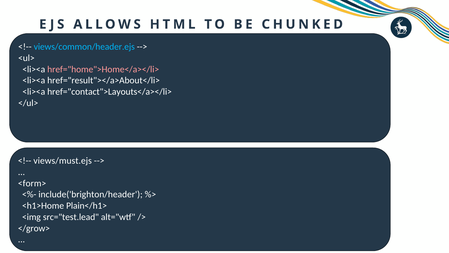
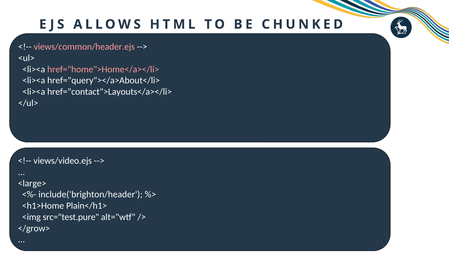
views/common/header.ejs colour: light blue -> pink (84, 47)
href="result"></a>About</li>: href="result"></a>About</li> -> href="query"></a>About</li> (104, 80)
views/must.ejs: views/must.ejs -> views/video.ejs (63, 160)
<form>: <form> -> <large> (32, 183)
src="test.lead: src="test.lead -> src="test.pure (71, 217)
